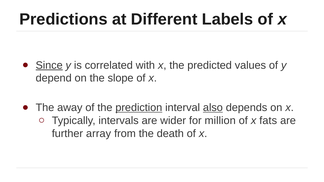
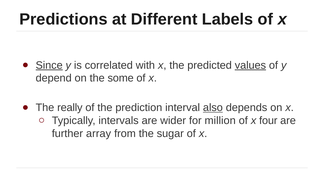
values underline: none -> present (250, 65)
slope: slope -> some (121, 78)
away: away -> really (70, 108)
prediction underline: present -> none (139, 108)
fats: fats -> four (268, 121)
death: death -> sugar (170, 134)
